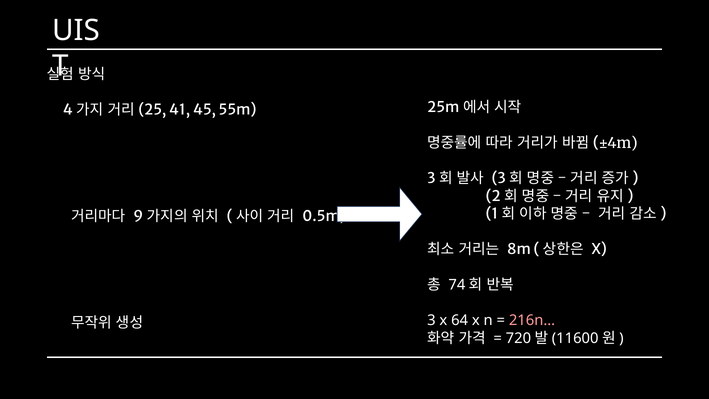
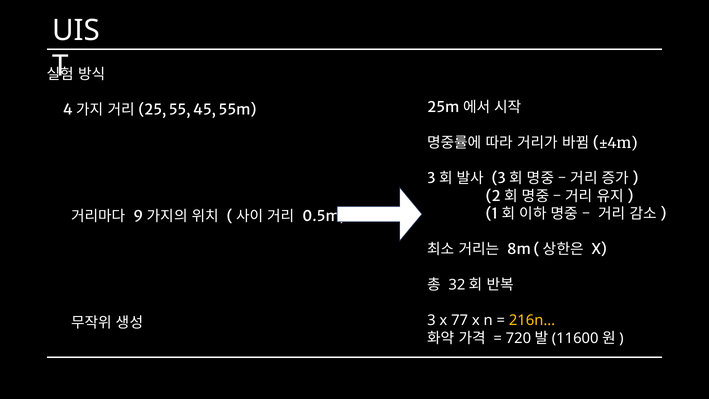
41: 41 -> 55 (180, 110)
74: 74 -> 32 (457, 285)
64: 64 -> 77 (460, 320)
216n… colour: pink -> yellow (532, 320)
